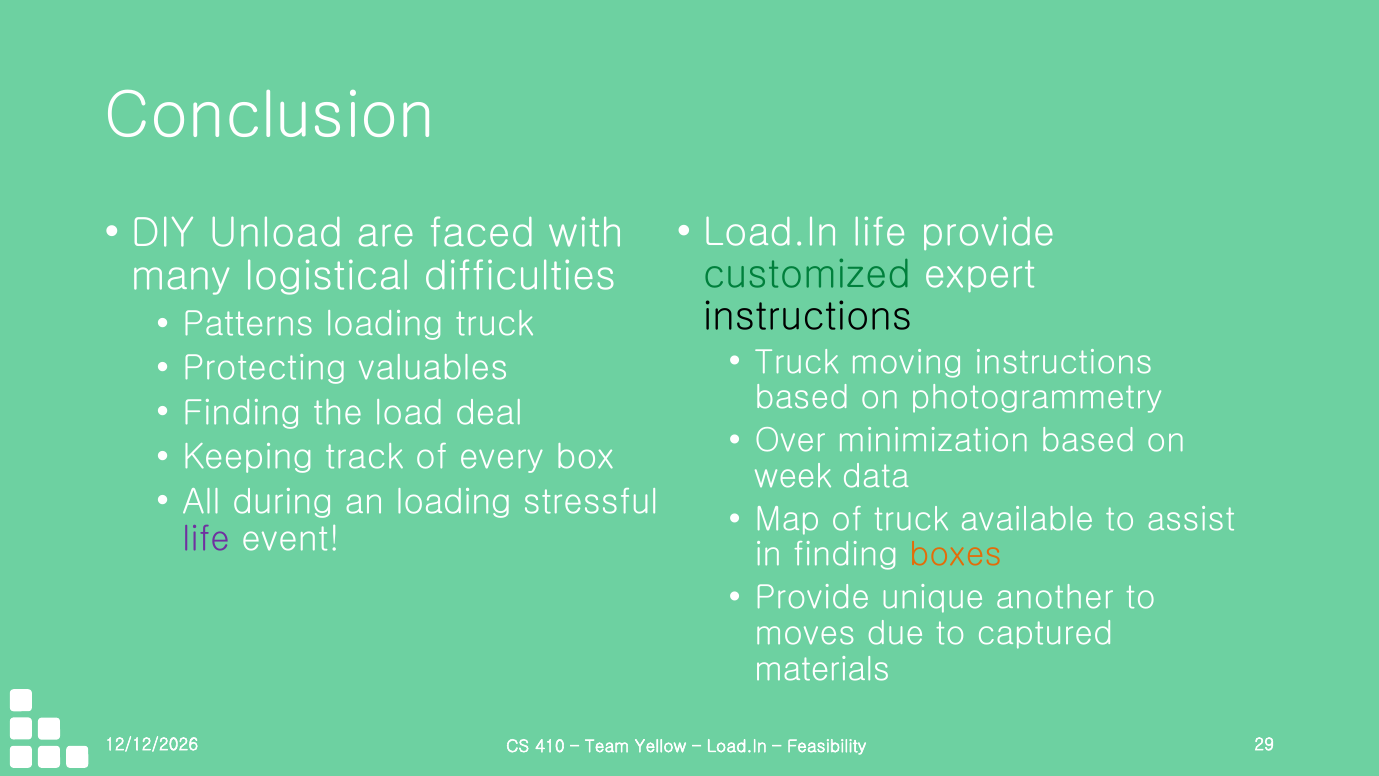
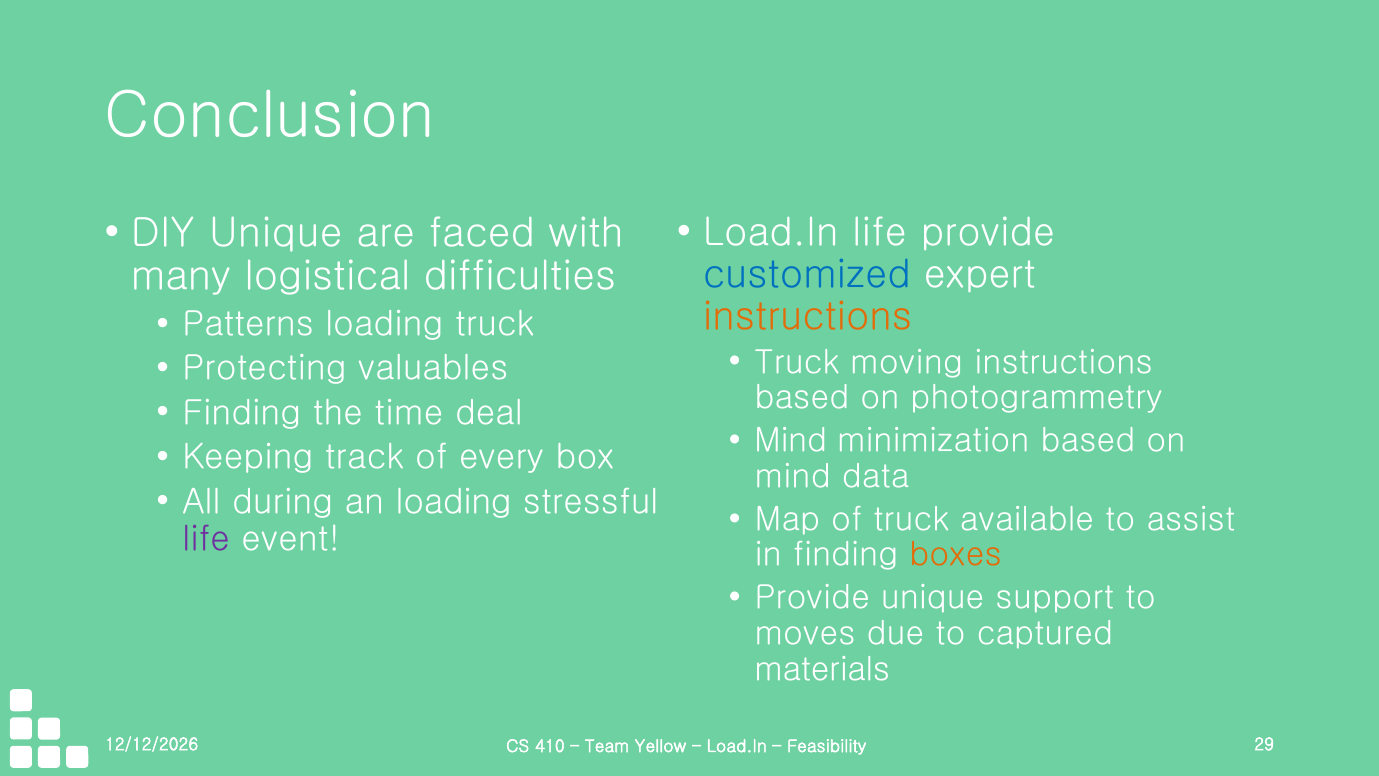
DIY Unload: Unload -> Unique (276, 233)
customized colour: green -> blue (807, 274)
instructions colour: black -> orange (808, 316)
load: load -> time (409, 413)
Over: Over -> Mind (791, 441)
week: week -> mind (793, 476)
another: another -> support (1055, 598)
